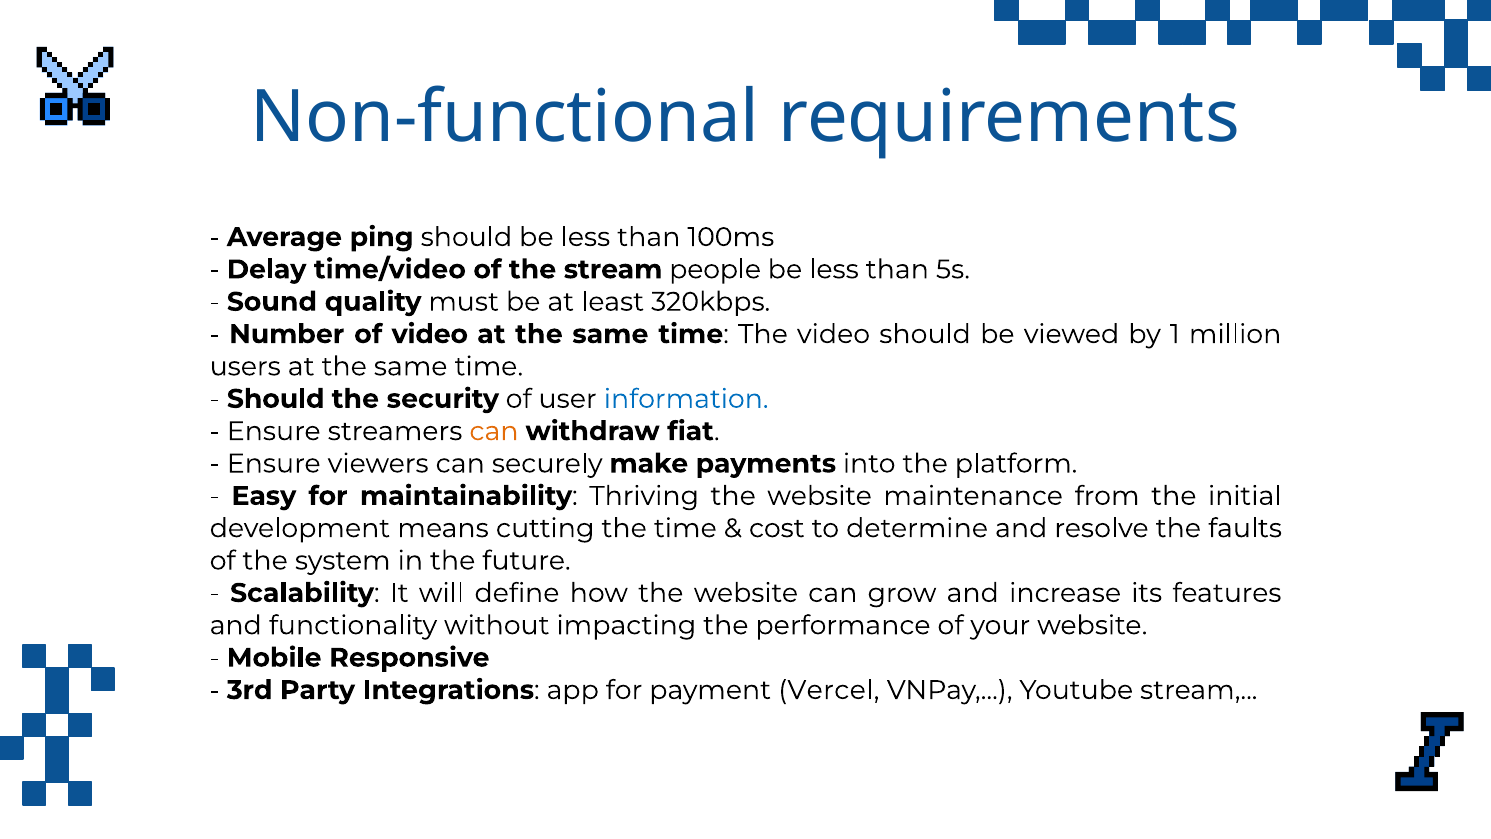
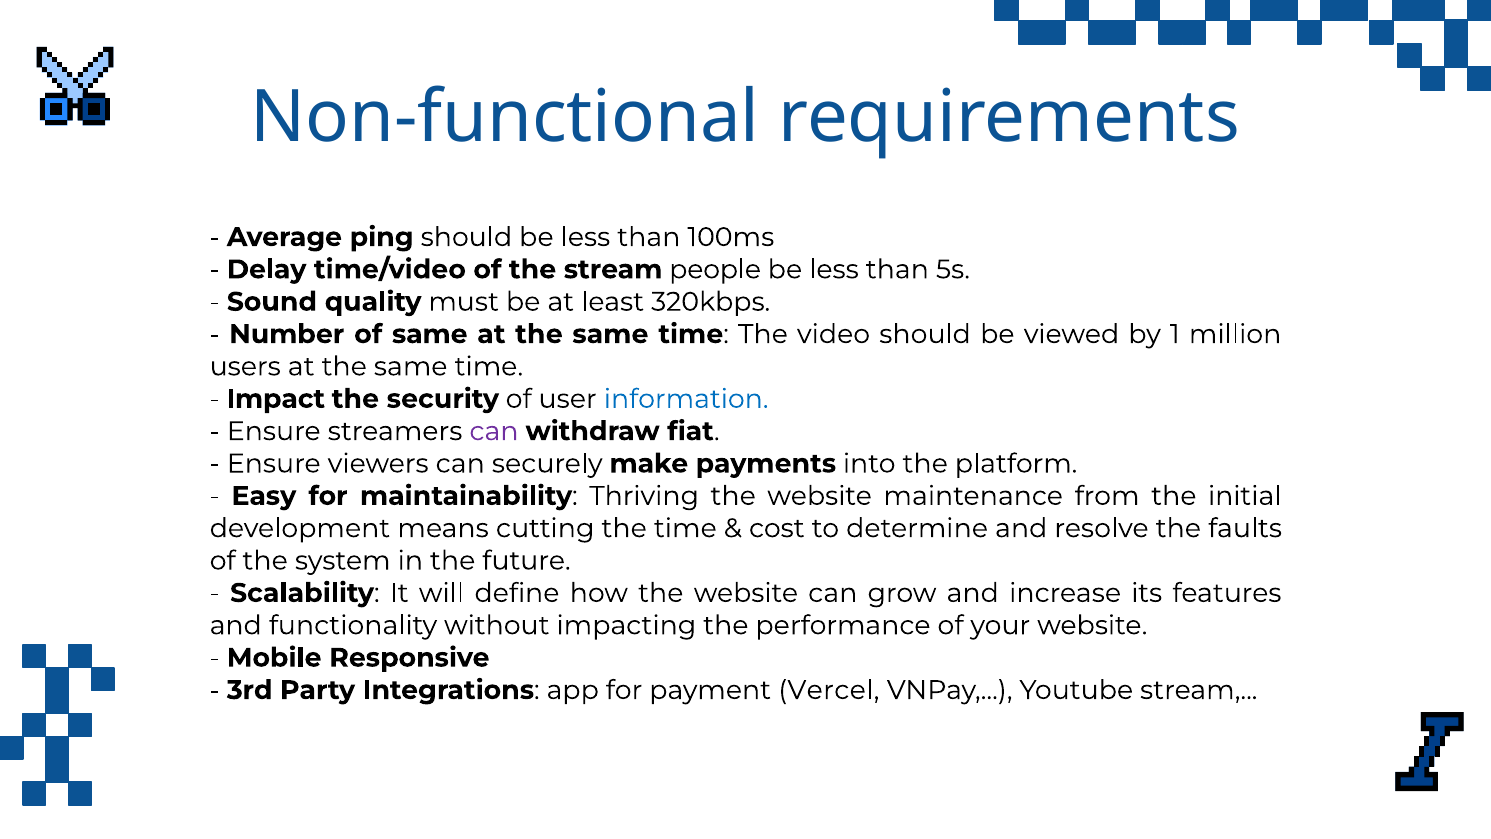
of video: video -> same (430, 334)
Should: Should -> Impact (276, 399)
can colour: orange -> purple (494, 431)
